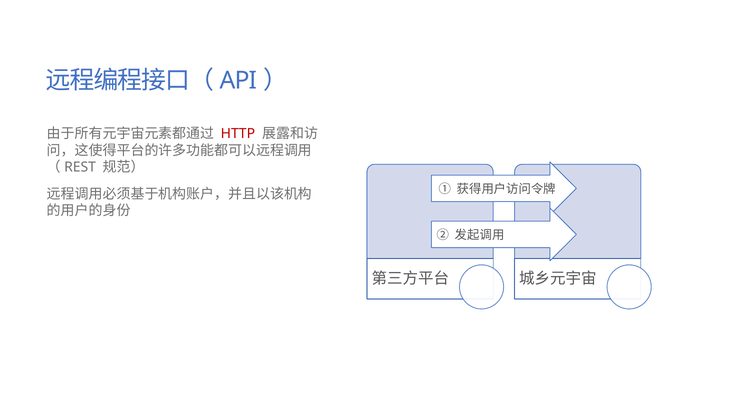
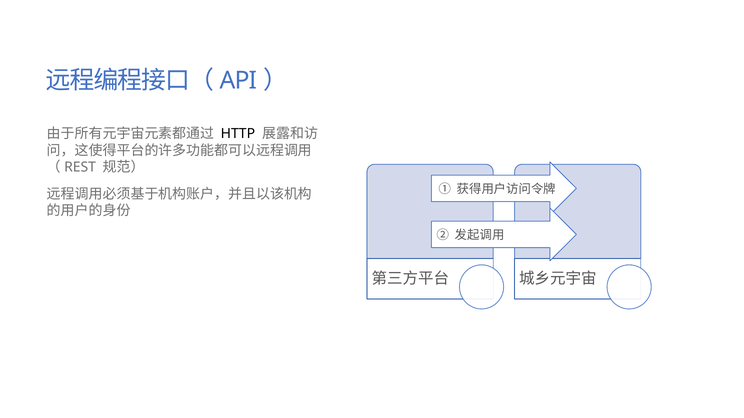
HTTP colour: red -> black (238, 134)
